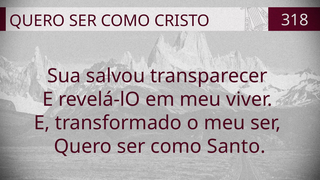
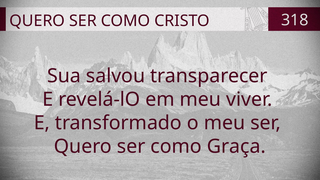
Santo: Santo -> Graça (236, 146)
